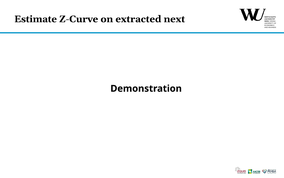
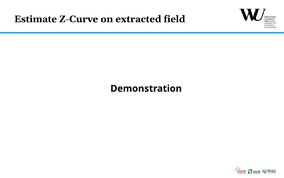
next: next -> field (174, 19)
